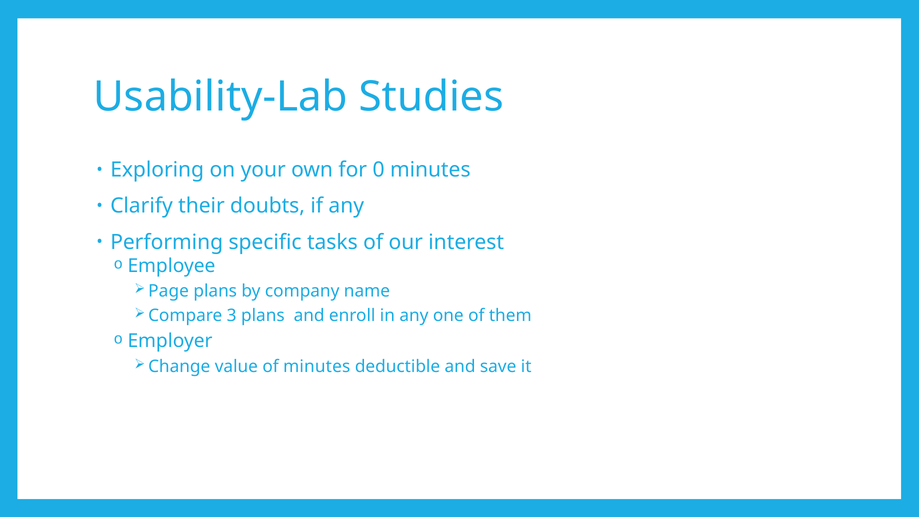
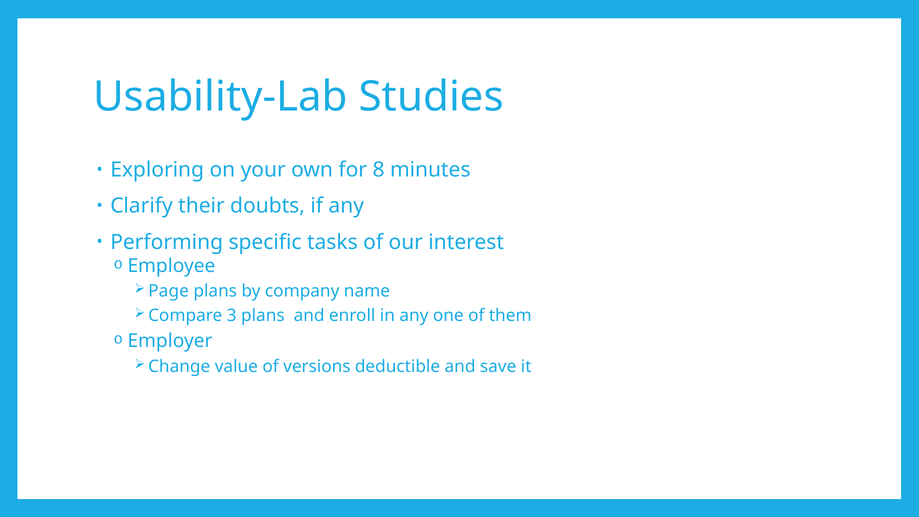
0: 0 -> 8 (379, 170)
of minutes: minutes -> versions (317, 366)
